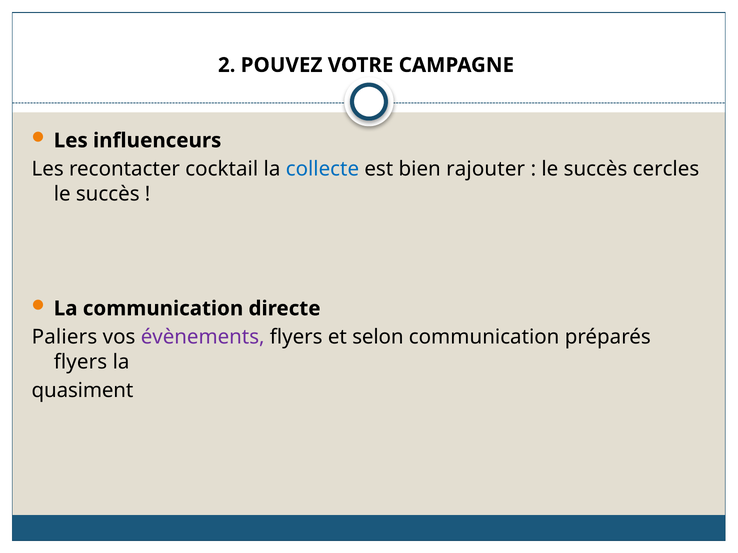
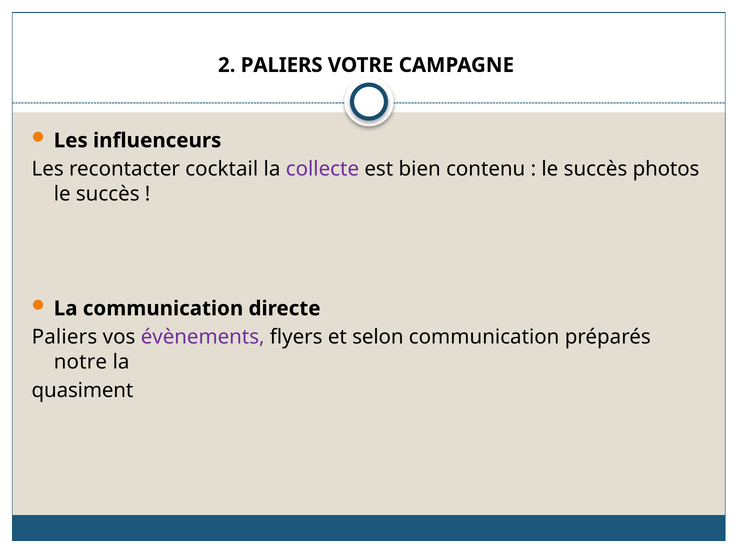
2 POUVEZ: POUVEZ -> PALIERS (282, 65)
collecte colour: blue -> purple (322, 169)
rajouter: rajouter -> contenu (486, 169)
cercles: cercles -> photos (666, 169)
flyers: flyers -> notre (80, 362)
